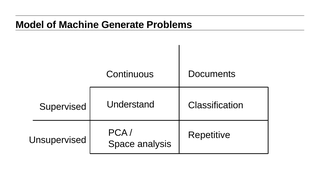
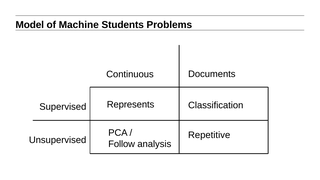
Generate: Generate -> Students (123, 25)
Understand: Understand -> Represents (131, 104)
Space: Space -> Follow (122, 144)
